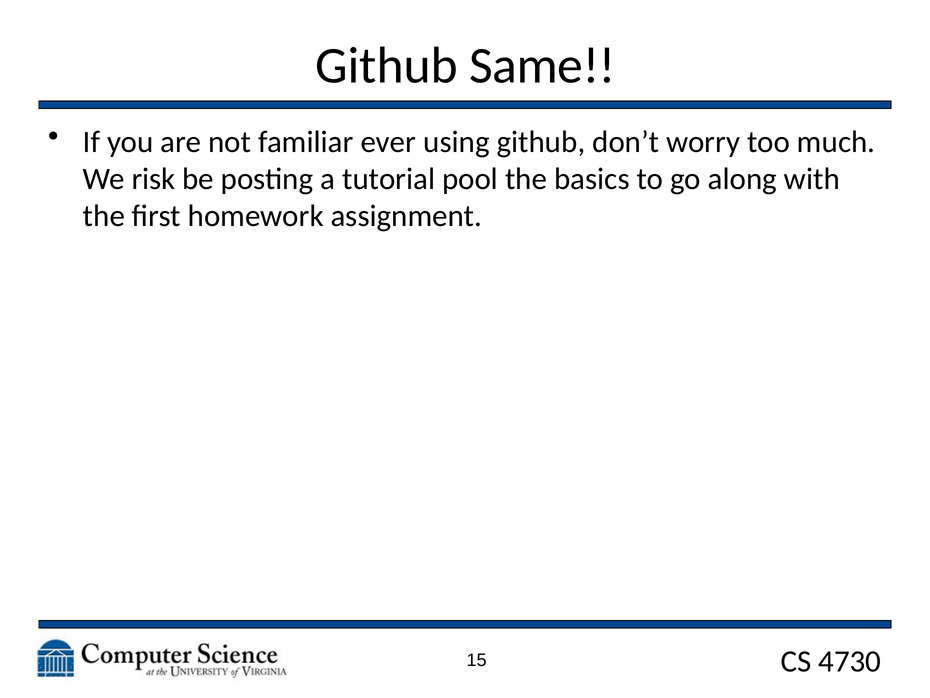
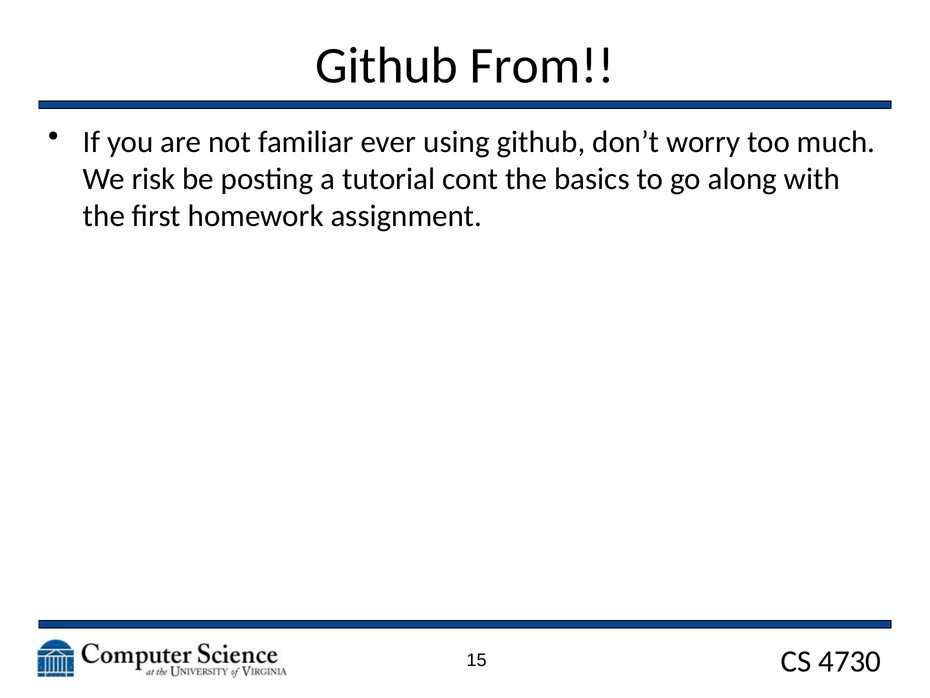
Same: Same -> From (542, 66)
pool: pool -> cont (470, 179)
